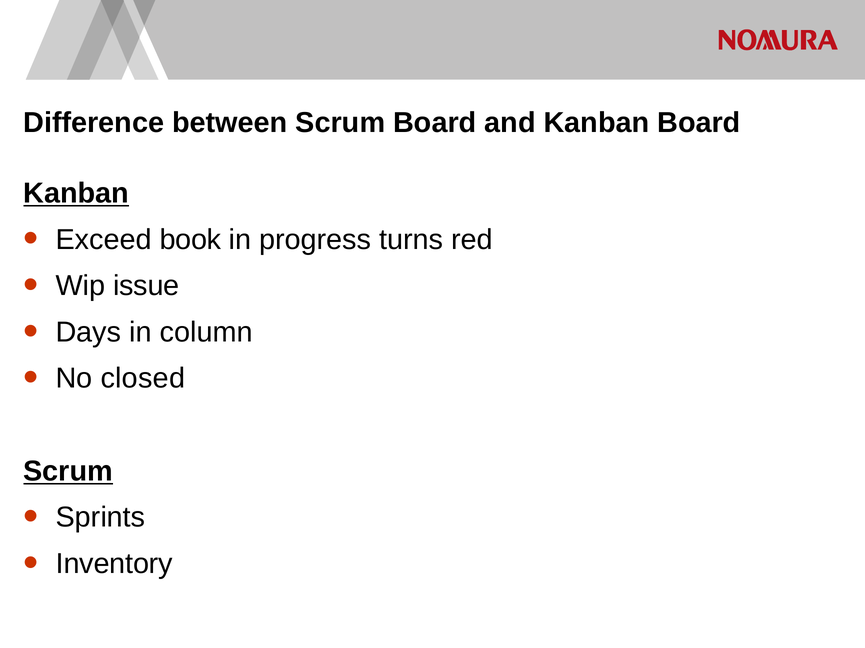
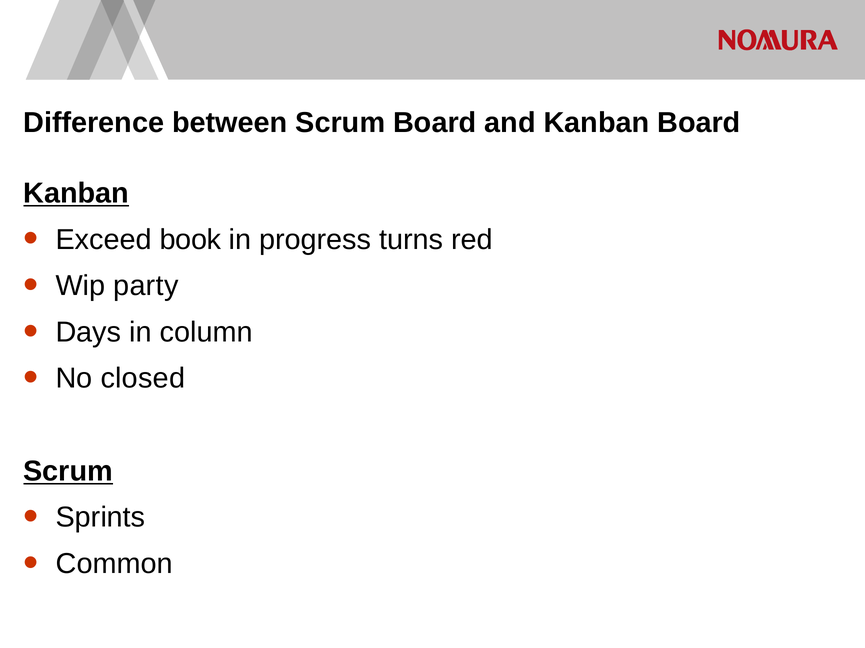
issue: issue -> party (146, 286)
Inventory: Inventory -> Common (114, 564)
